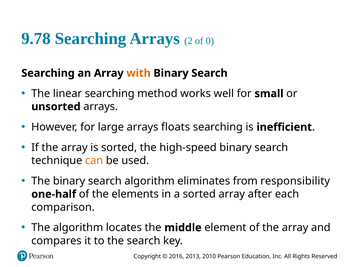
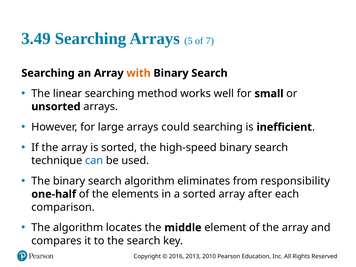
9.78: 9.78 -> 3.49 (36, 39)
2: 2 -> 5 (188, 41)
0: 0 -> 7 (210, 41)
floats: floats -> could (176, 127)
can colour: orange -> blue (94, 161)
